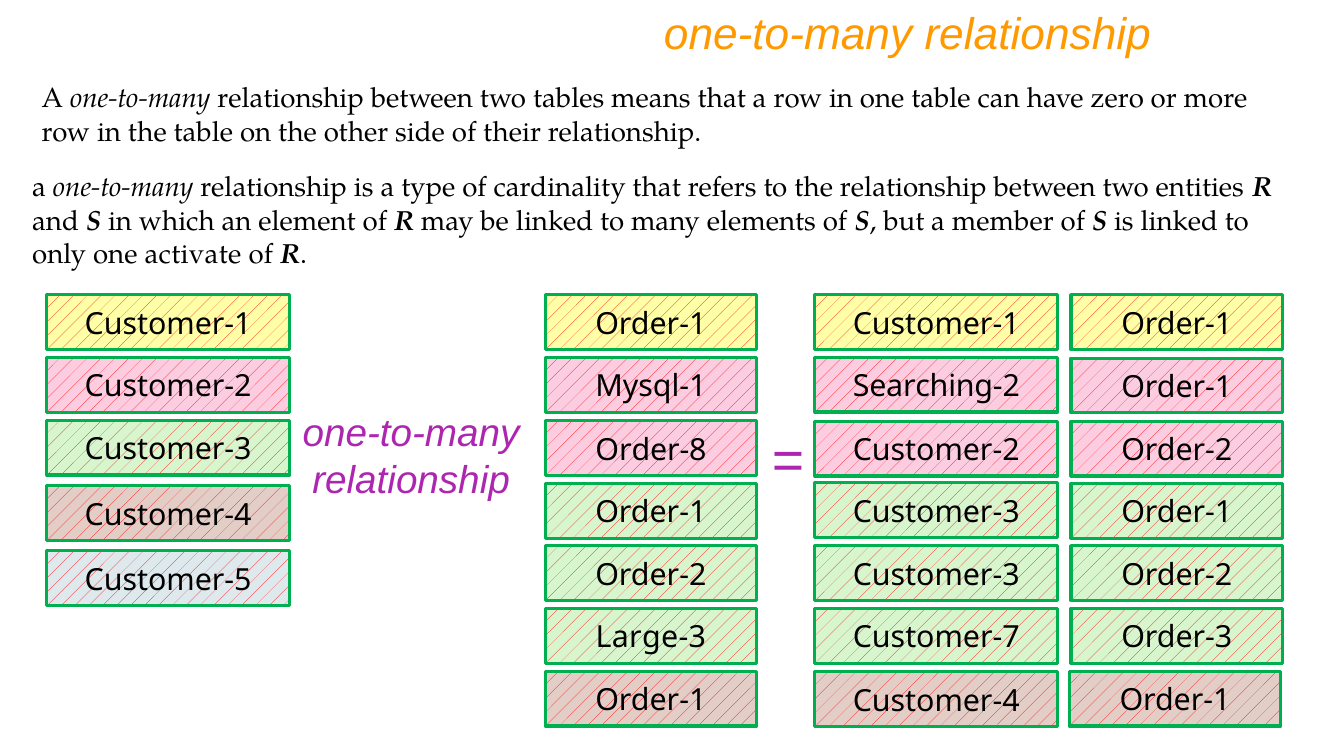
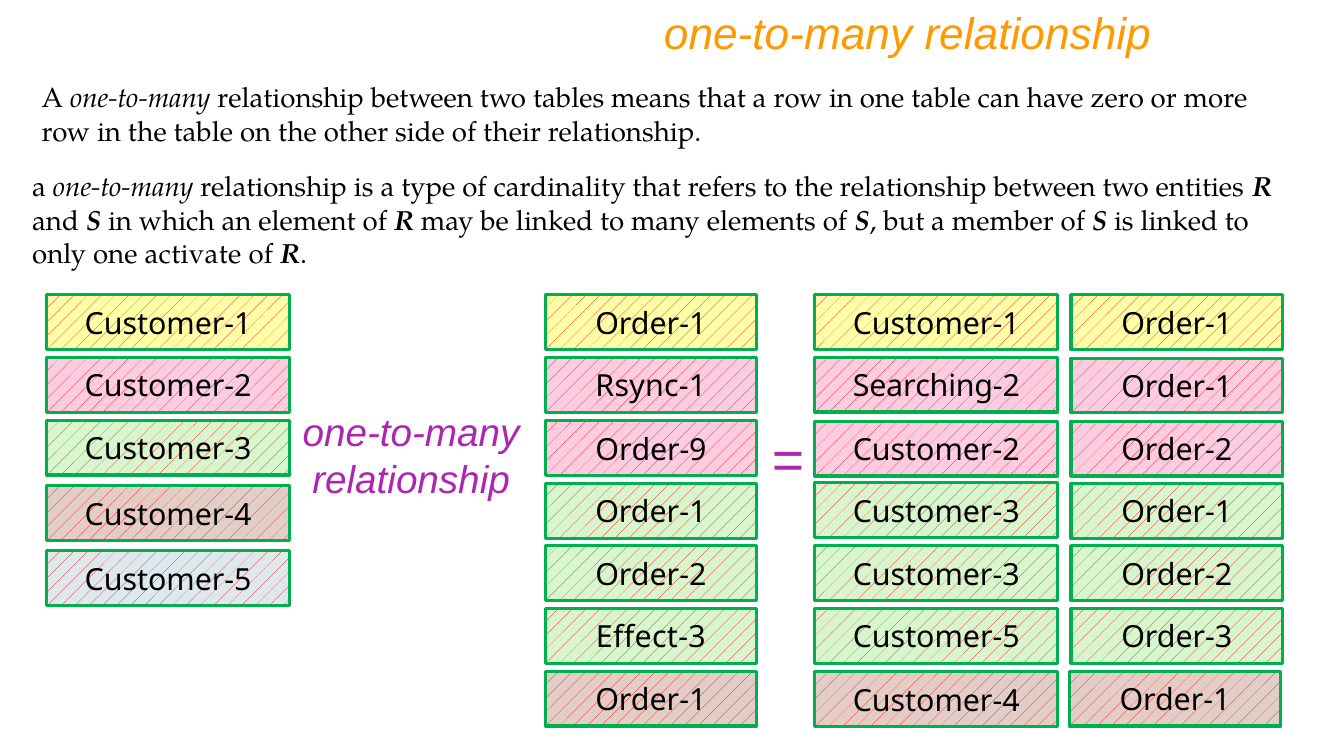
Mysql-1: Mysql-1 -> Rsync-1 (651, 387)
Order-8: Order-8 -> Order-9 (651, 450)
Large-3: Large-3 -> Effect-3 (651, 637)
Customer-7: Customer-7 -> Customer-5 (936, 637)
